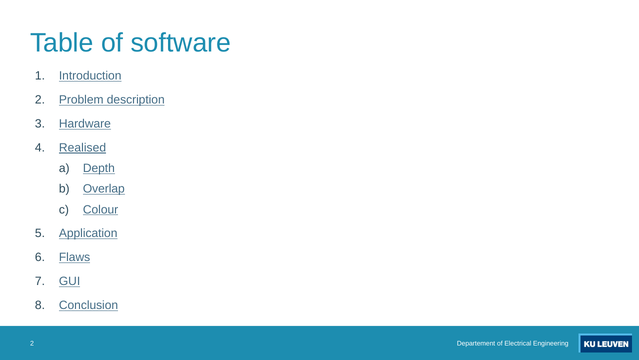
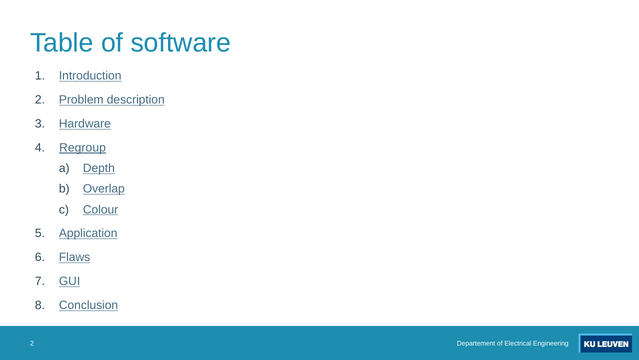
Realised: Realised -> Regroup (82, 148)
